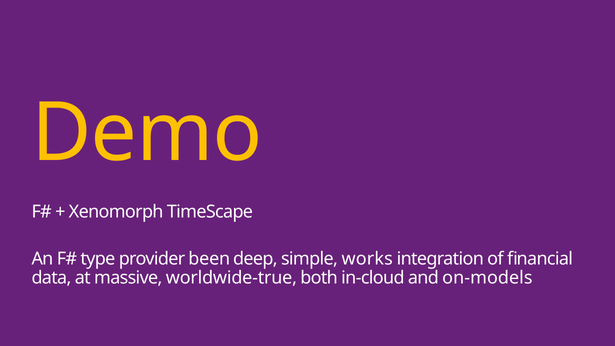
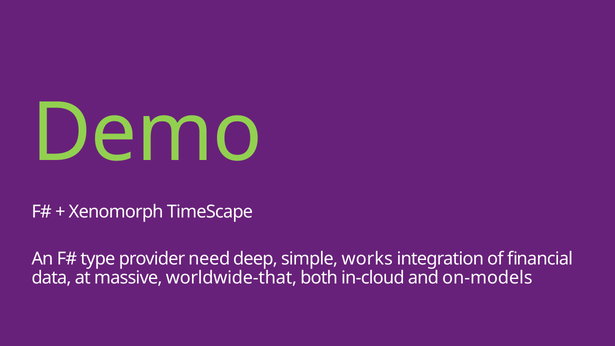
Demo colour: yellow -> light green (147, 133)
been: been -> need (209, 259)
worldwide-true: worldwide-true -> worldwide-that (231, 278)
